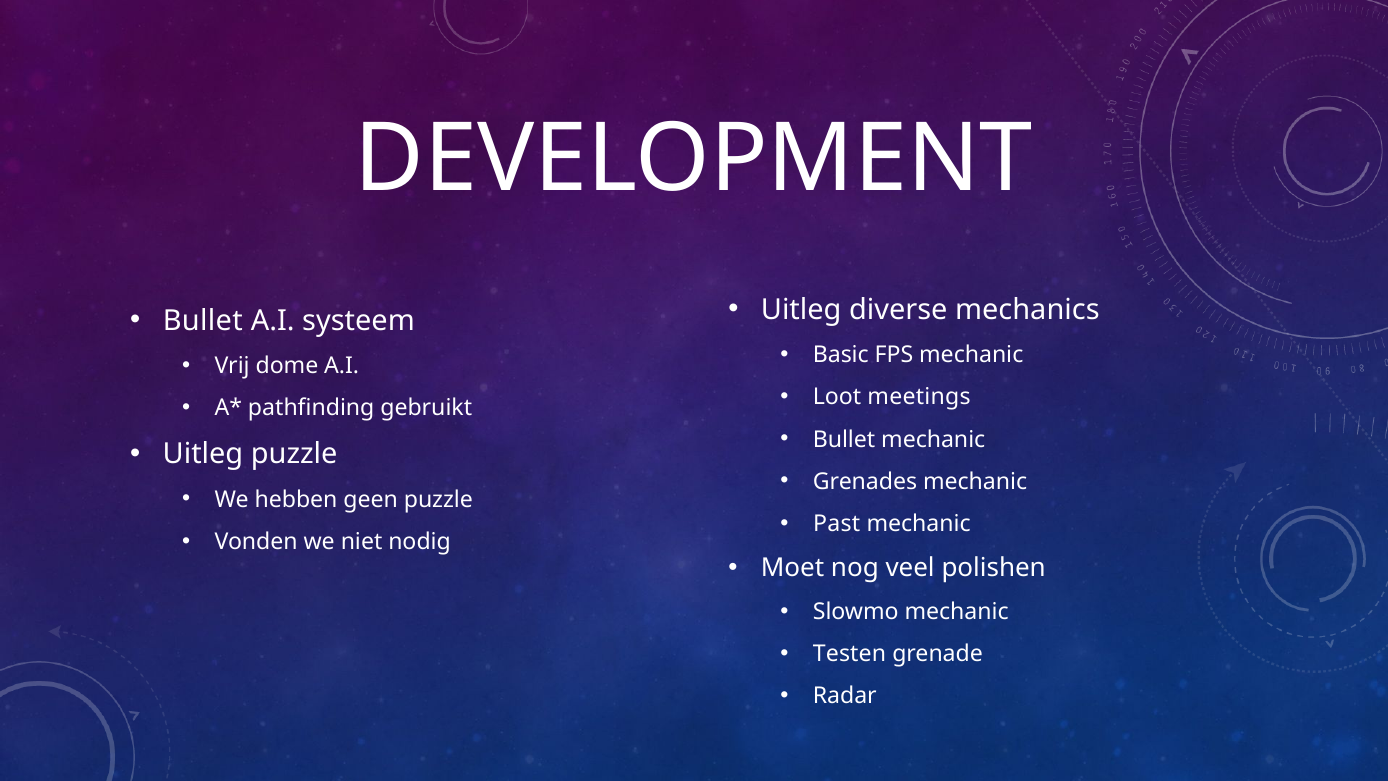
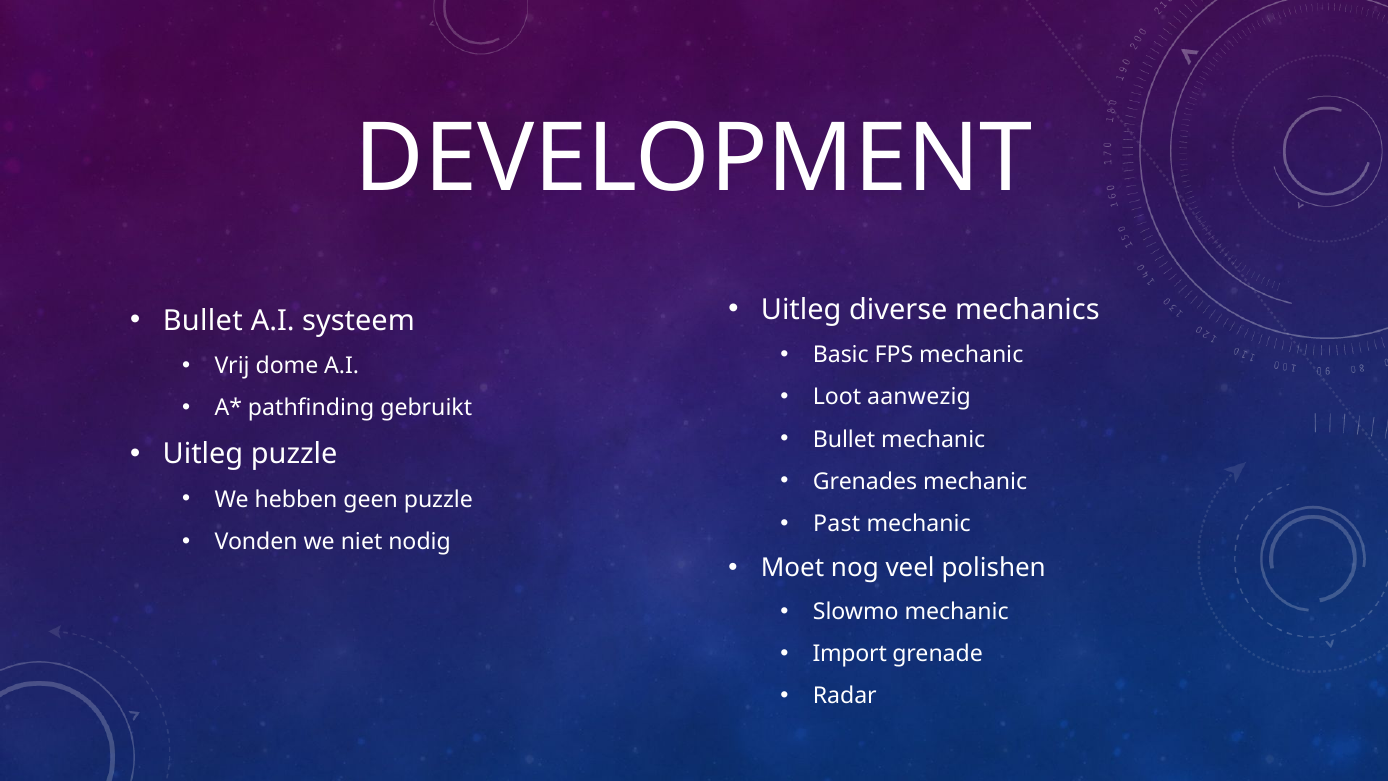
meetings: meetings -> aanwezig (919, 397)
Testen: Testen -> Import (850, 654)
